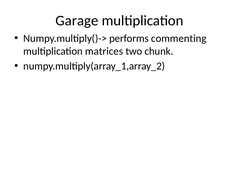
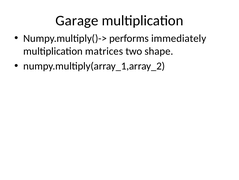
commenting: commenting -> immediately (179, 38)
chunk: chunk -> shape (159, 51)
